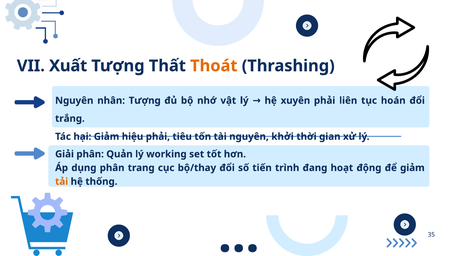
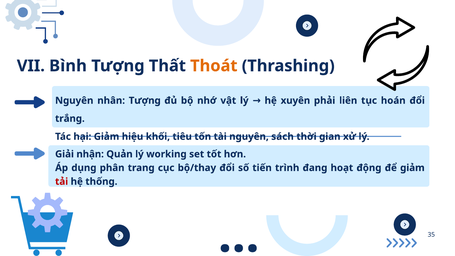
Xuất: Xuất -> Bình (68, 66)
hiệu phải: phải -> khối (158, 137)
khởi: khởi -> sách (283, 137)
Giải phân: phân -> nhận (90, 154)
tải colour: orange -> red (62, 181)
